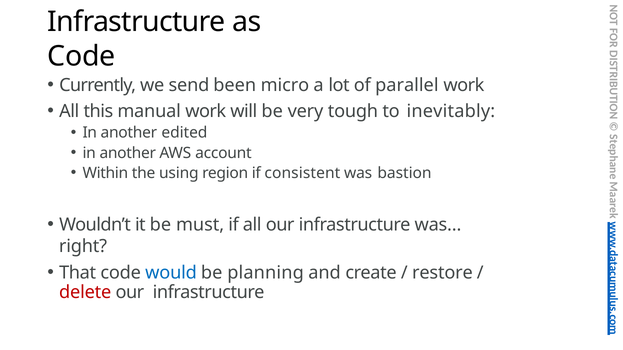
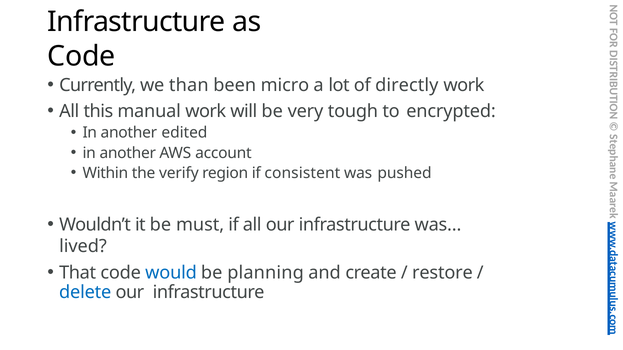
send: send -> than (189, 85)
parallel: parallel -> directly (407, 85)
inevitably: inevitably -> encrypted (451, 111)
using: using -> verify (179, 173)
bastion: bastion -> pushed (405, 173)
right: right -> lived (83, 247)
delete colour: red -> blue (85, 293)
